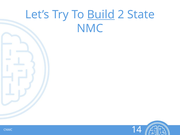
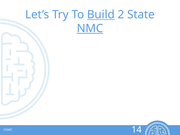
NMC underline: none -> present (90, 28)
